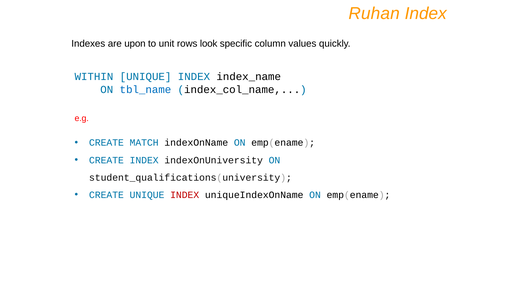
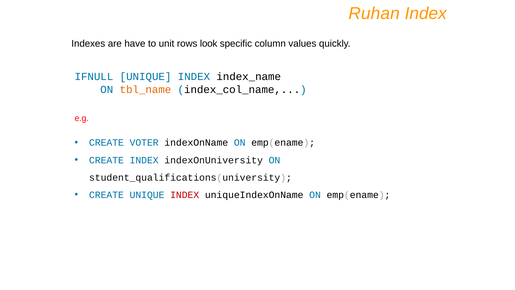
upon: upon -> have (135, 44)
WITHIN: WITHIN -> IFNULL (94, 77)
tbl_name colour: blue -> orange (145, 90)
MATCH: MATCH -> VOTER (144, 143)
